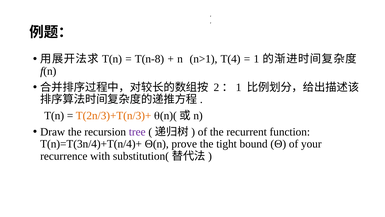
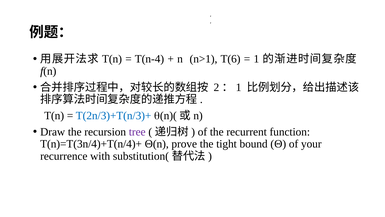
T(n-8: T(n-8 -> T(n-4 (149, 59)
T(4: T(4 -> T(6 (231, 59)
T(2n/3)+T(n/3)+ colour: orange -> blue (114, 115)
